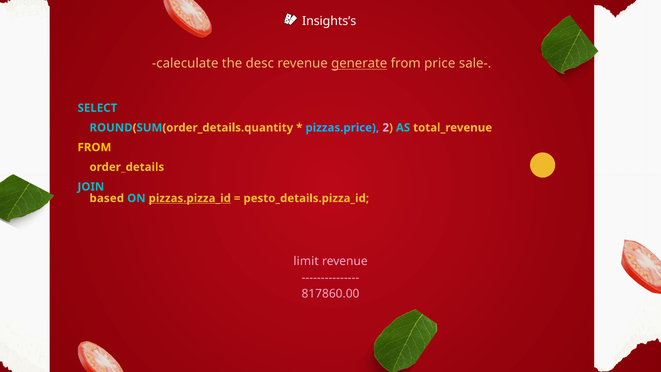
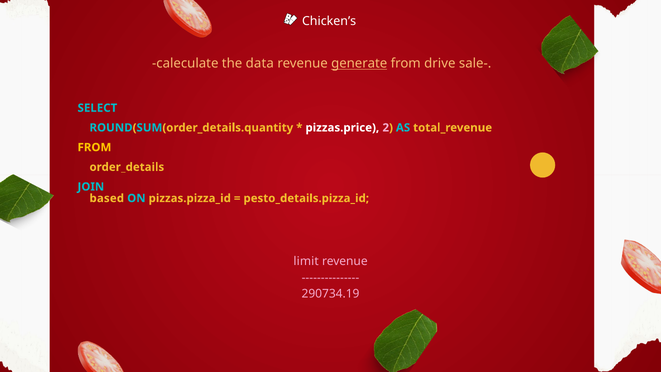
Insights’s: Insights’s -> Chicken’s (329, 21)
desc: desc -> data (260, 63)
price: price -> drive (440, 63)
pizzas.price colour: light blue -> white (342, 128)
pizzas.pizza_id underline: present -> none (190, 198)
817860.00: 817860.00 -> 290734.19 (331, 294)
